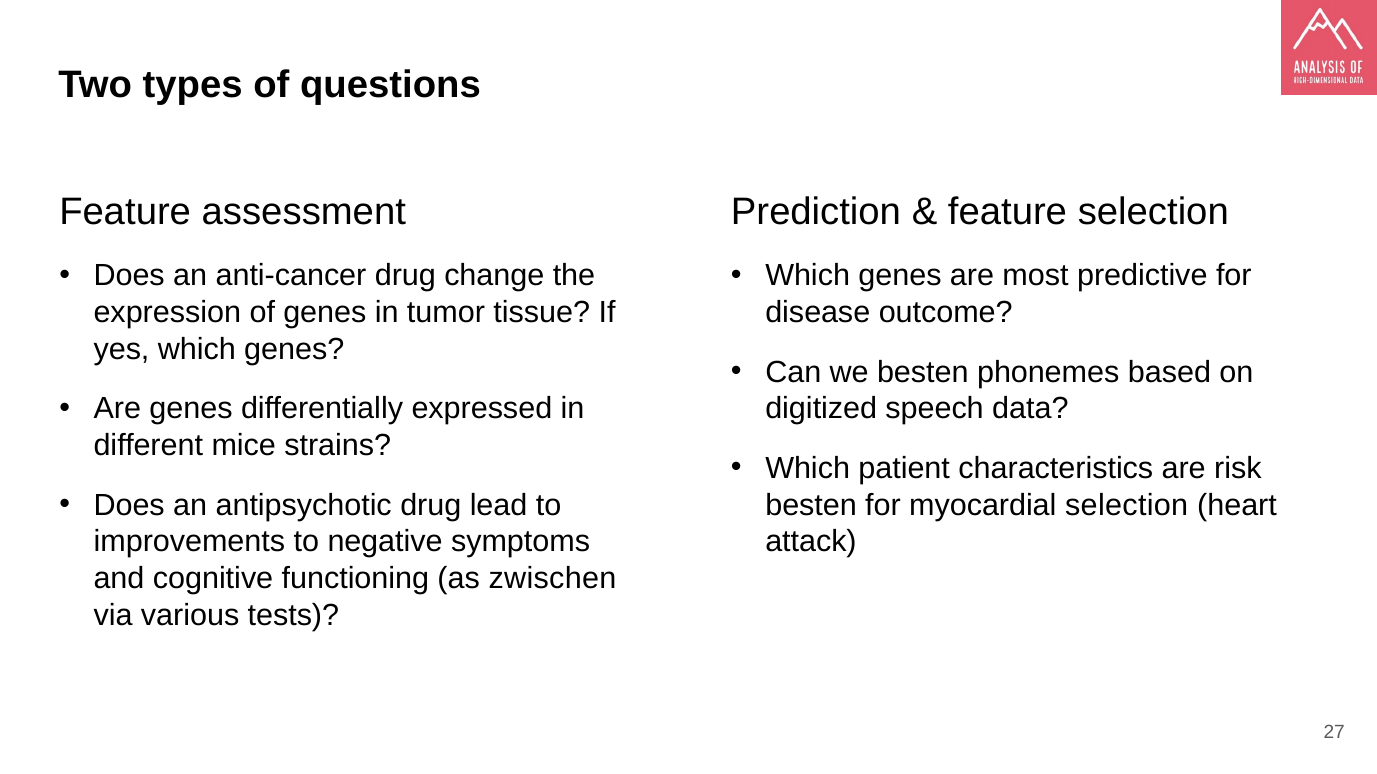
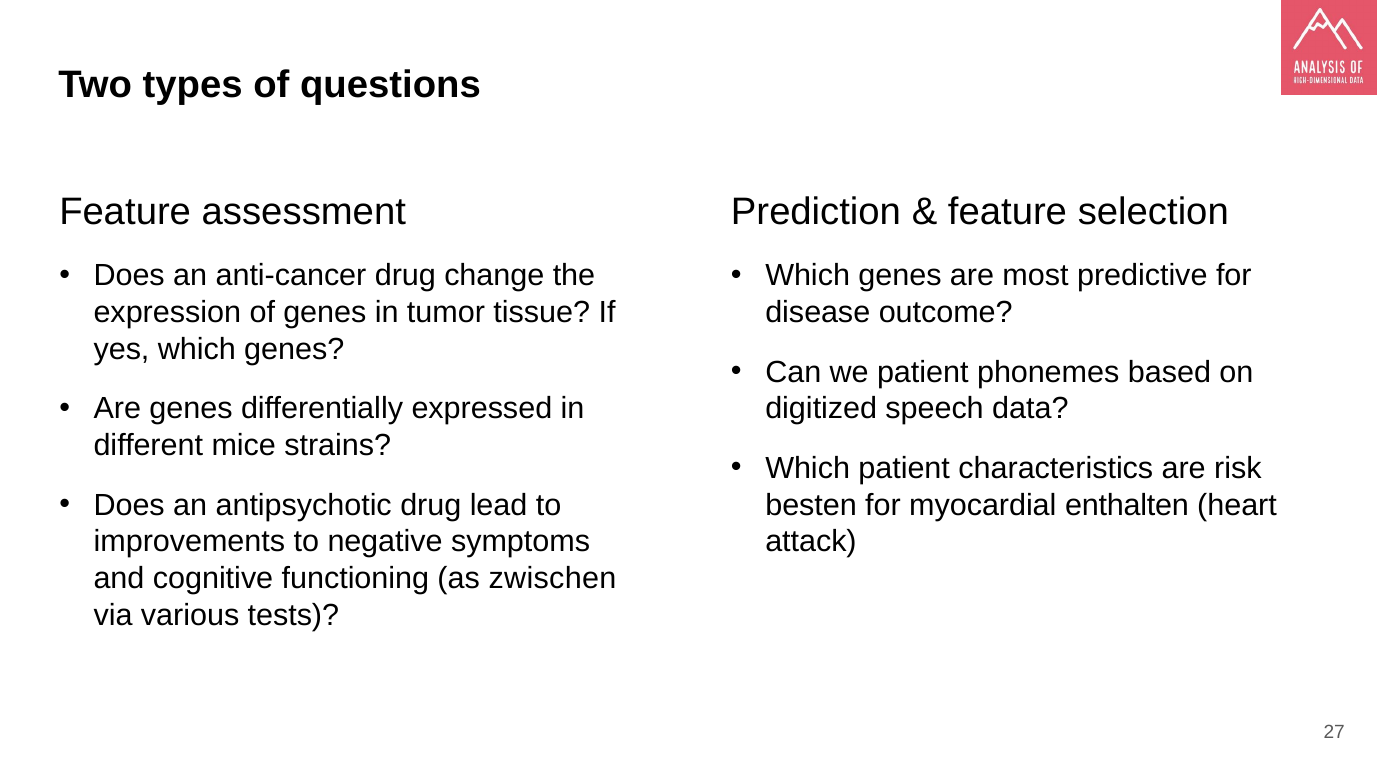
we besten: besten -> patient (923, 372)
myocardial selection: selection -> enthalten (1127, 505)
